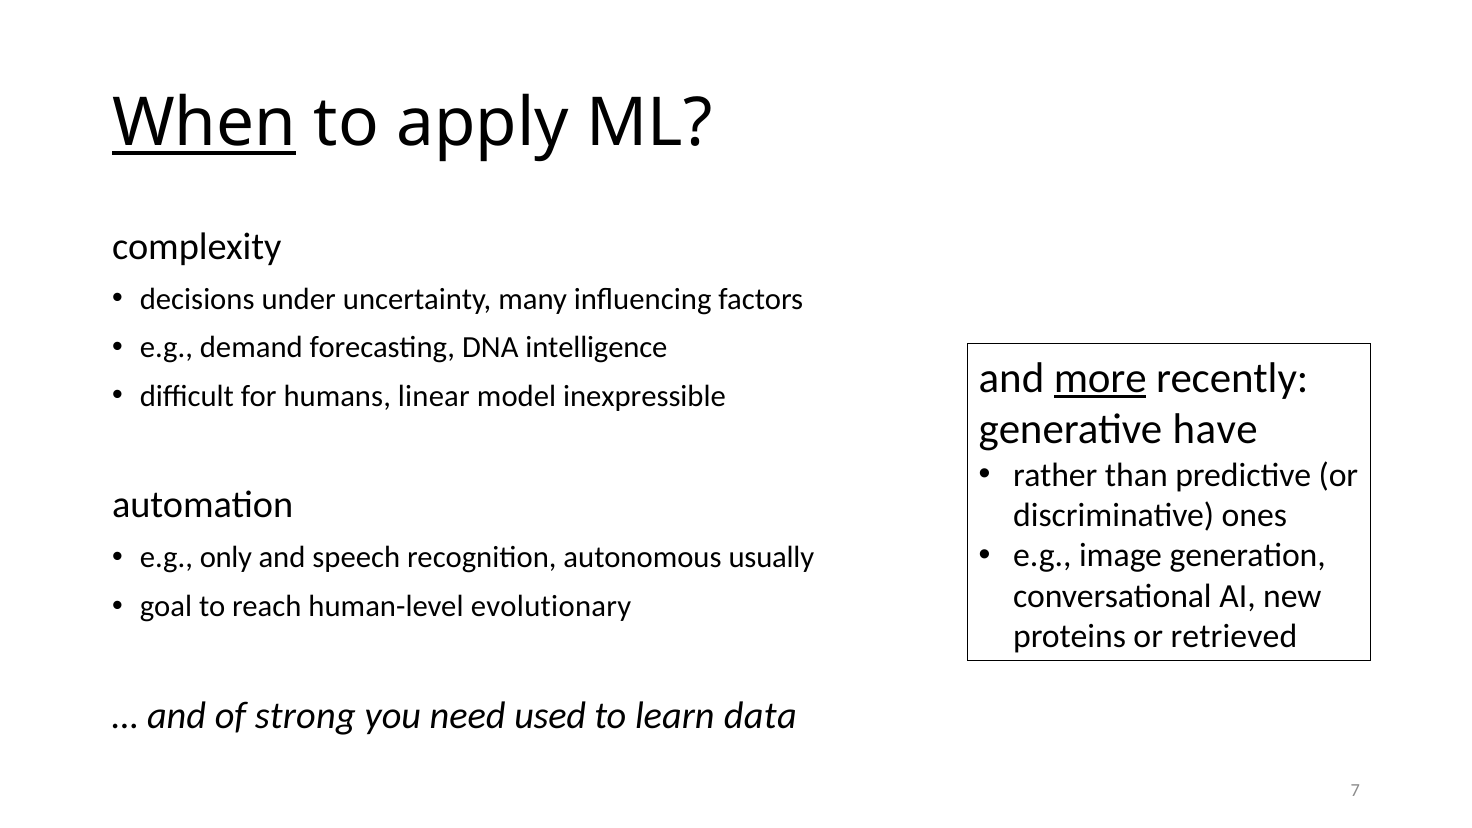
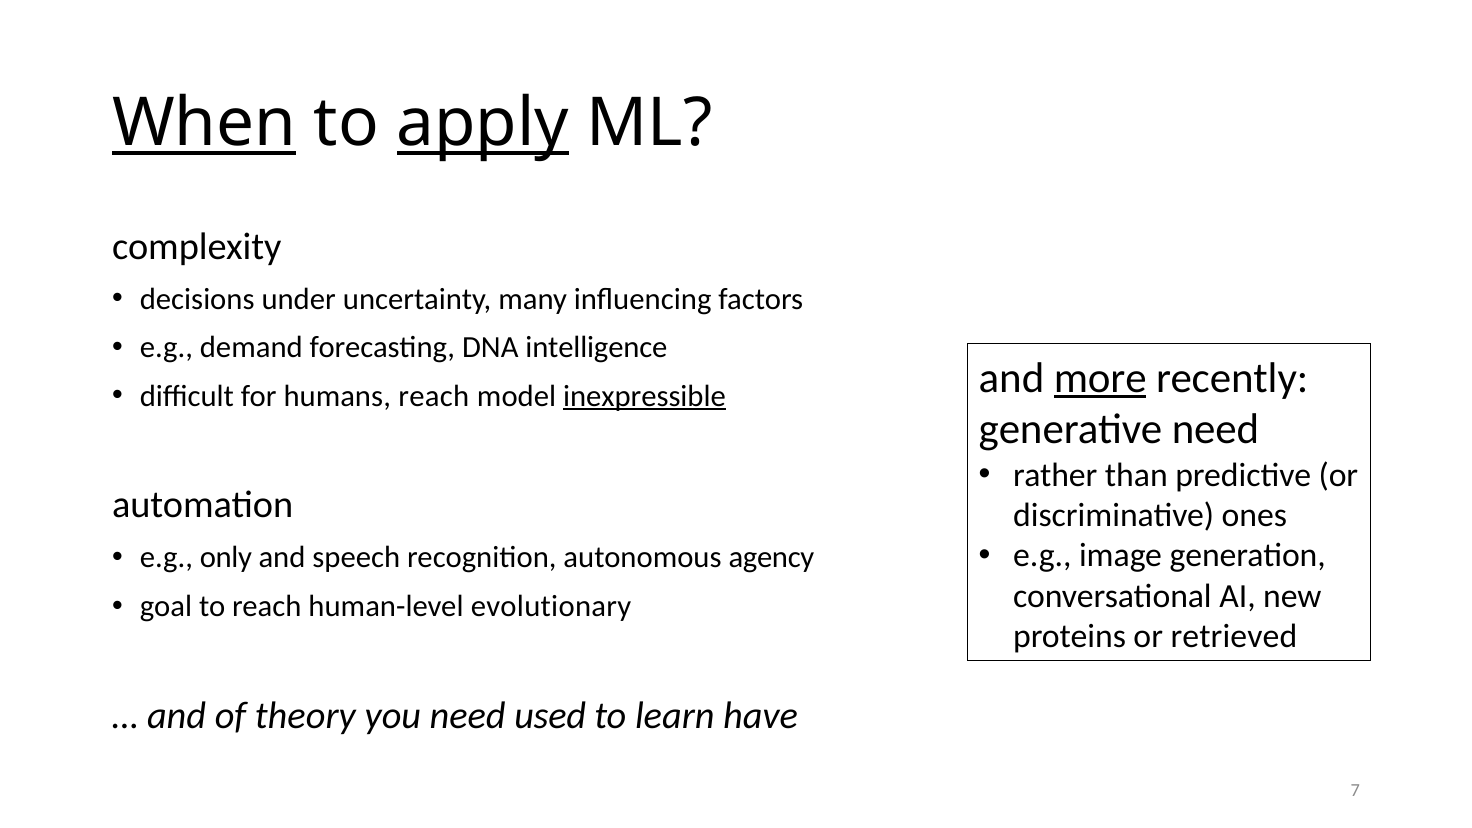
apply underline: none -> present (483, 124)
humans linear: linear -> reach (434, 396)
inexpressible underline: none -> present (644, 396)
generative have: have -> need (1215, 430)
usually: usually -> agency (771, 558)
strong: strong -> theory (305, 716)
data: data -> have (761, 716)
